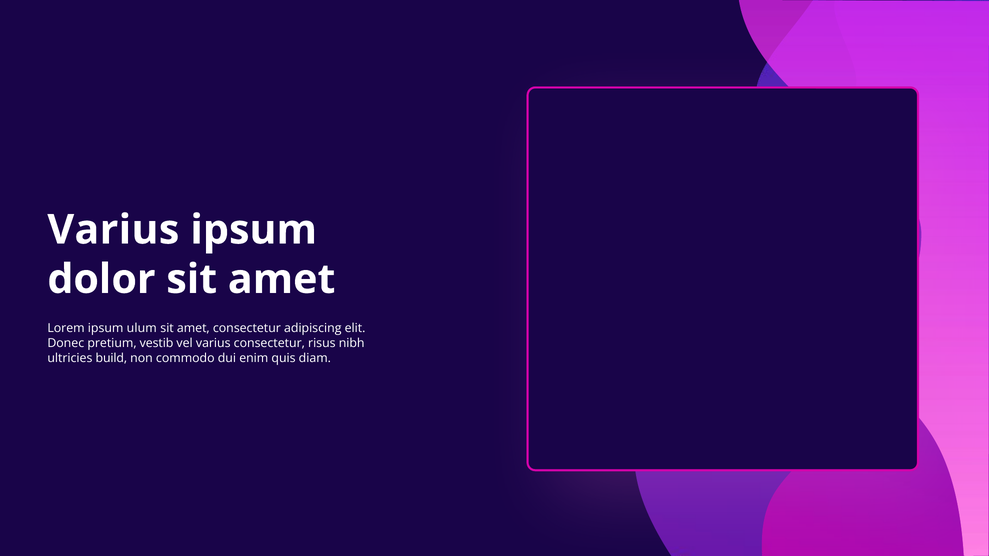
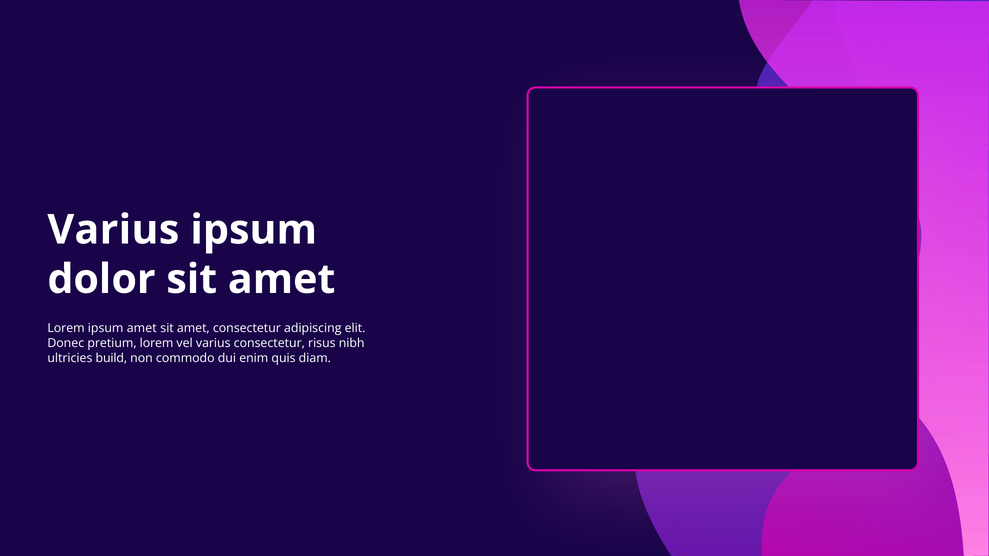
ipsum ulum: ulum -> amet (142, 329)
pretium vestib: vestib -> lorem (157, 343)
